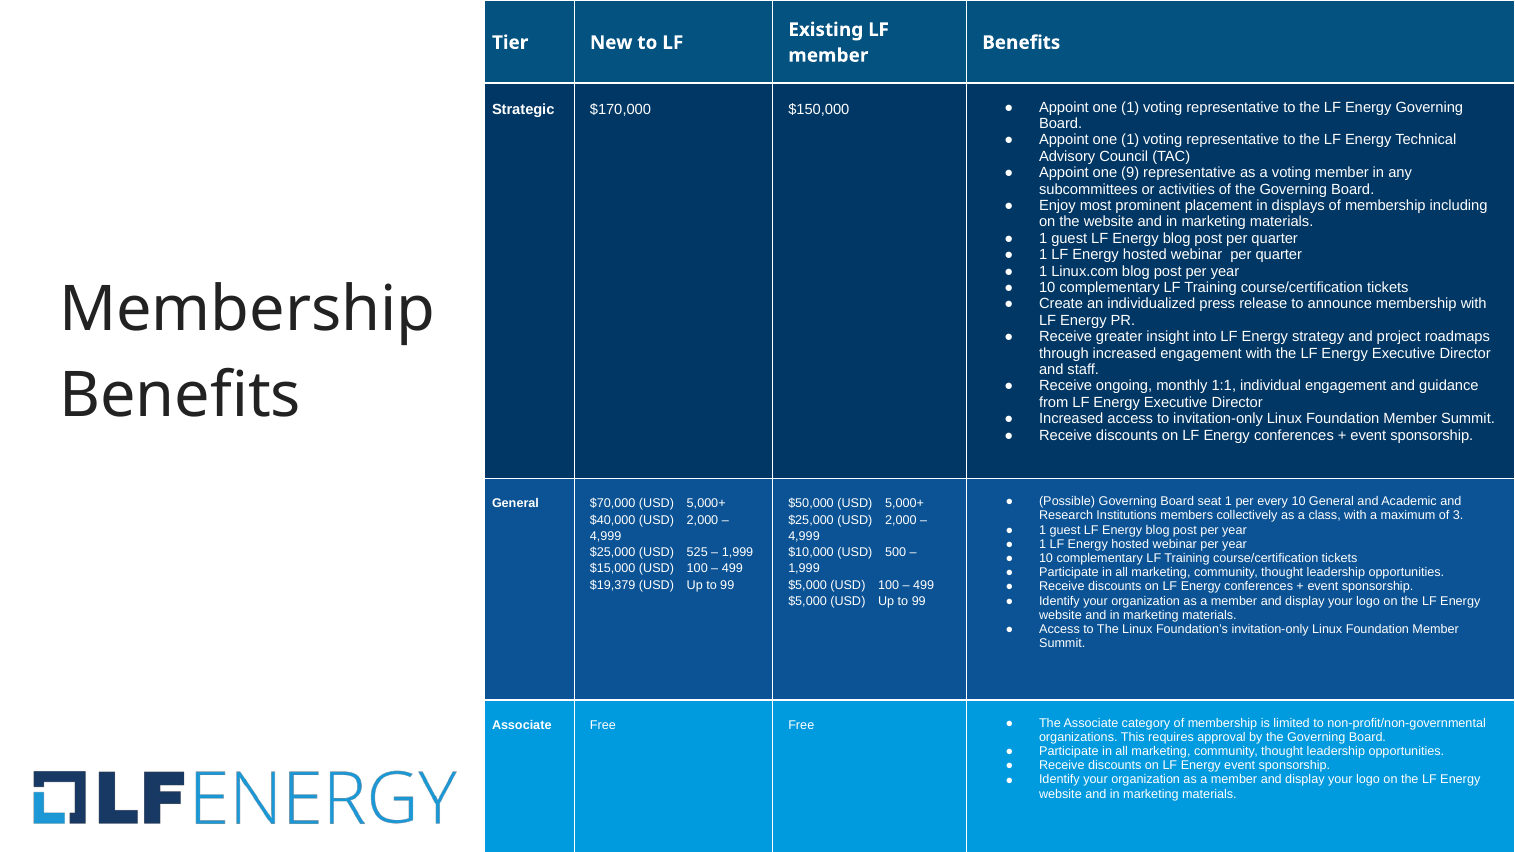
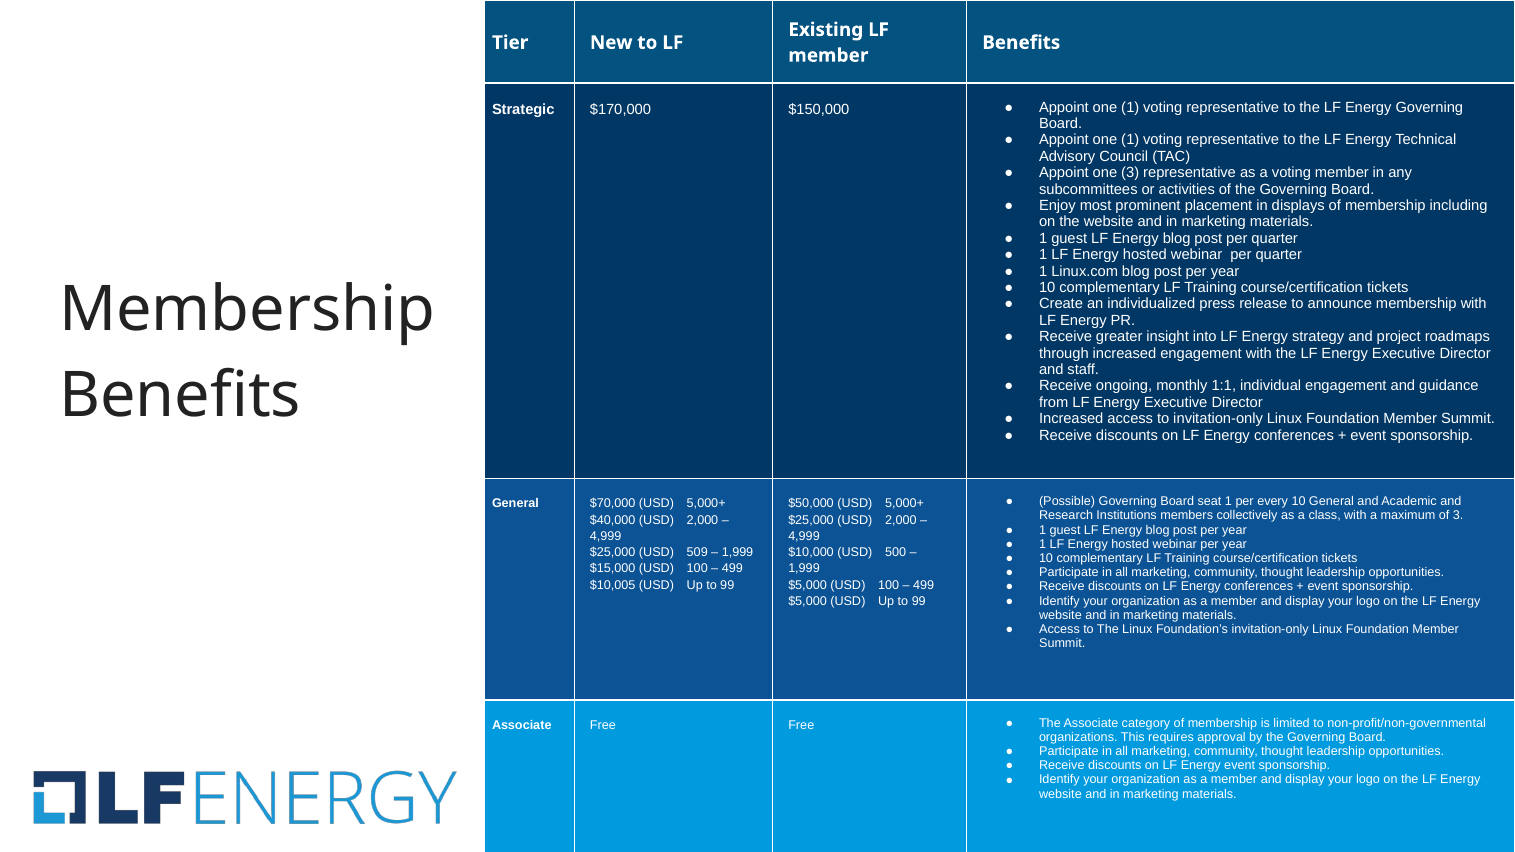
one 9: 9 -> 3 (1130, 173)
525: 525 -> 509 (697, 553)
$19,379: $19,379 -> $10,005 (613, 585)
